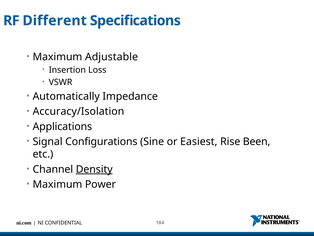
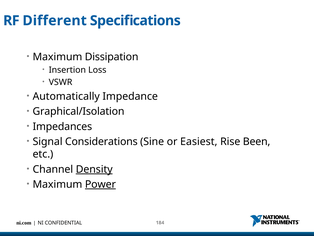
Adjustable: Adjustable -> Dissipation (112, 57)
Accuracy/Isolation: Accuracy/Isolation -> Graphical/Isolation (79, 111)
Applications: Applications -> Impedances (62, 126)
Configurations: Configurations -> Considerations (101, 141)
Power underline: none -> present (100, 184)
